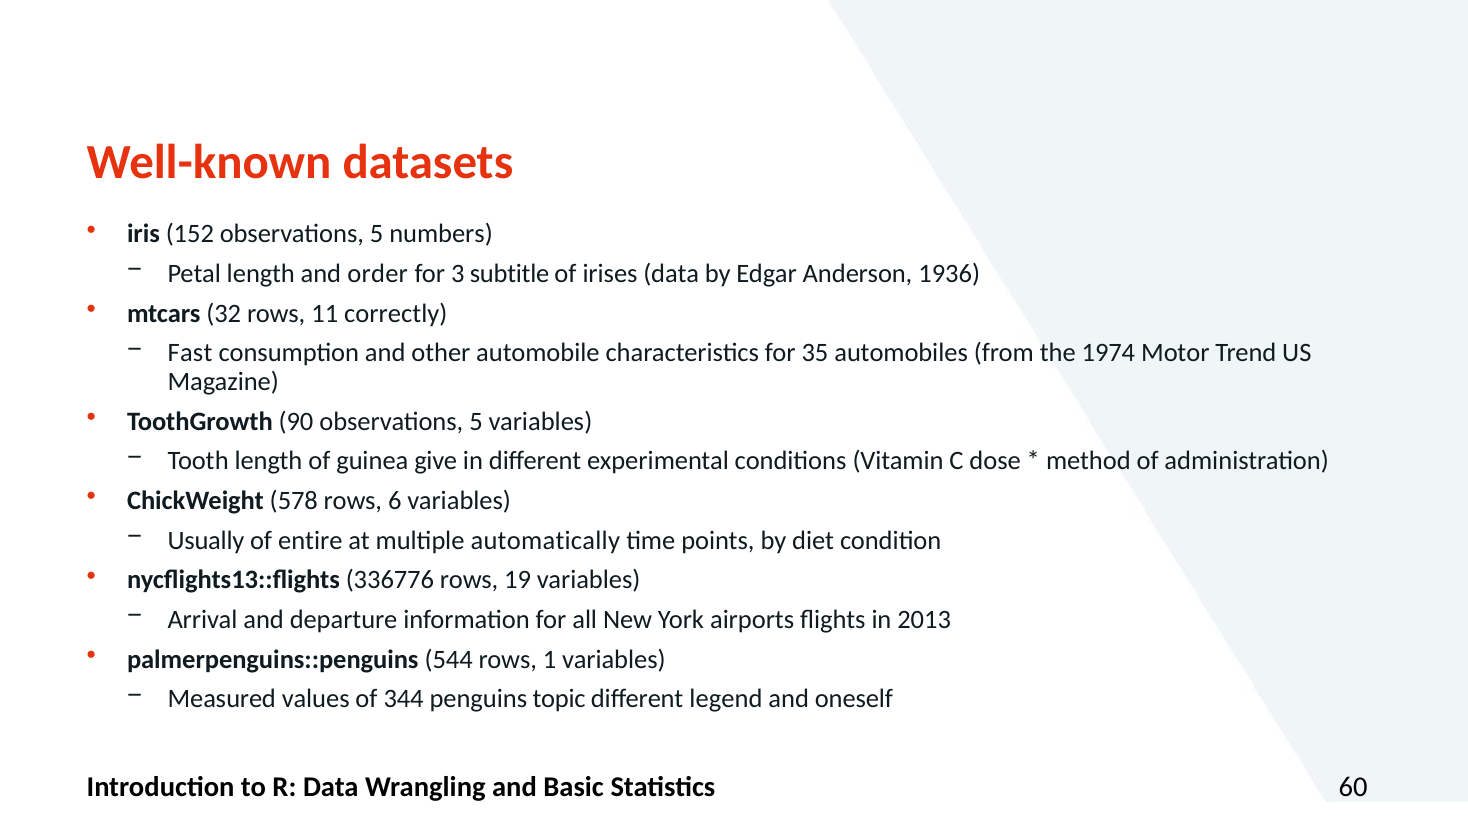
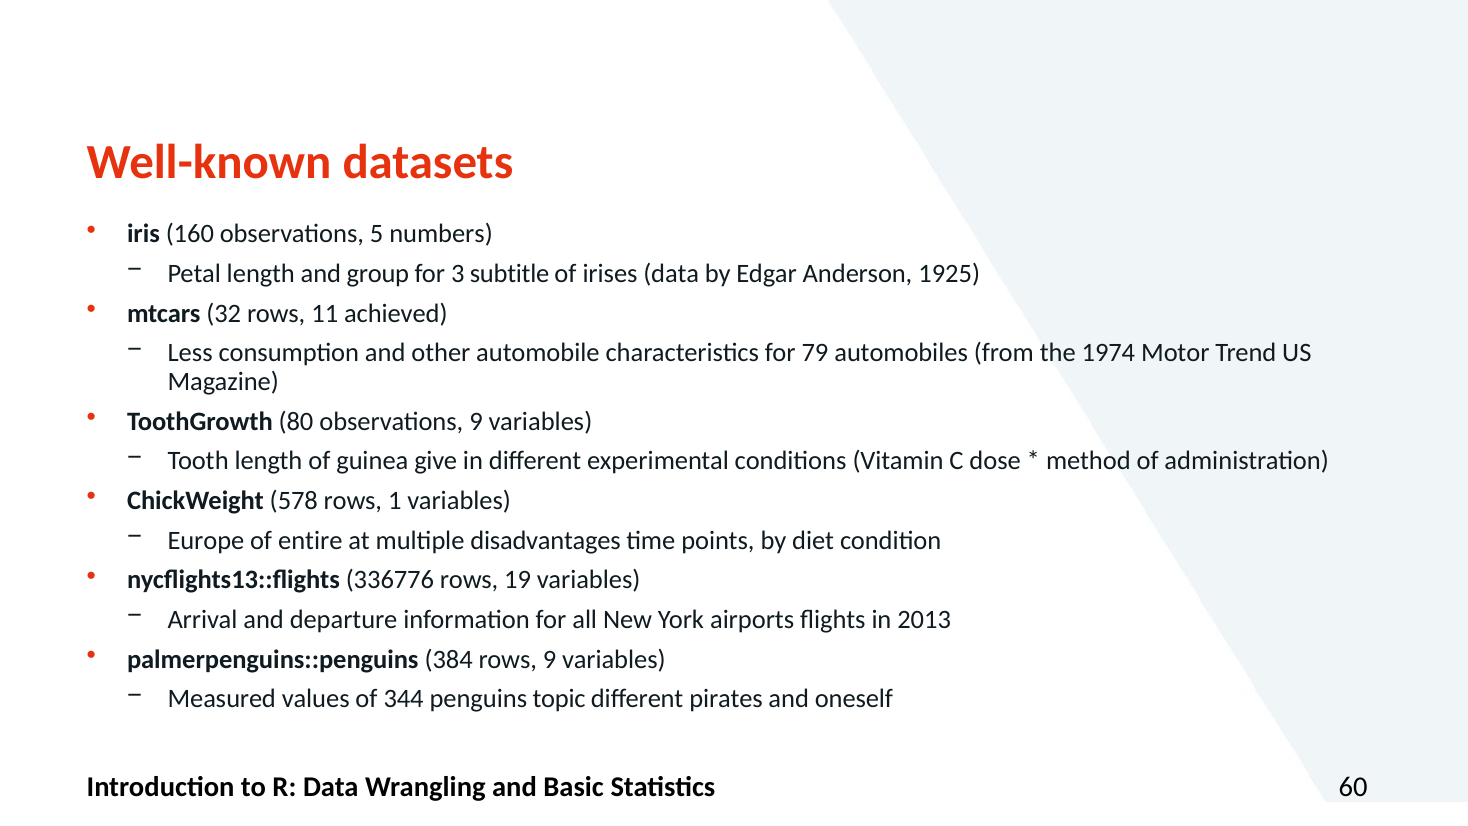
152: 152 -> 160 (190, 234)
order: order -> group (378, 274)
1936: 1936 -> 1925 (949, 274)
correctly: correctly -> achieved (396, 313)
Fast: Fast -> Less (190, 353)
35: 35 -> 79 (815, 353)
90: 90 -> 80 (296, 421)
5: 5 -> 9 (476, 421)
6: 6 -> 1 (395, 501)
Usually: Usually -> Europe (206, 540)
automatically: automatically -> disadvantages (546, 540)
544: 544 -> 384 (449, 659)
rows 1: 1 -> 9 (550, 659)
legend: legend -> pirates (726, 699)
